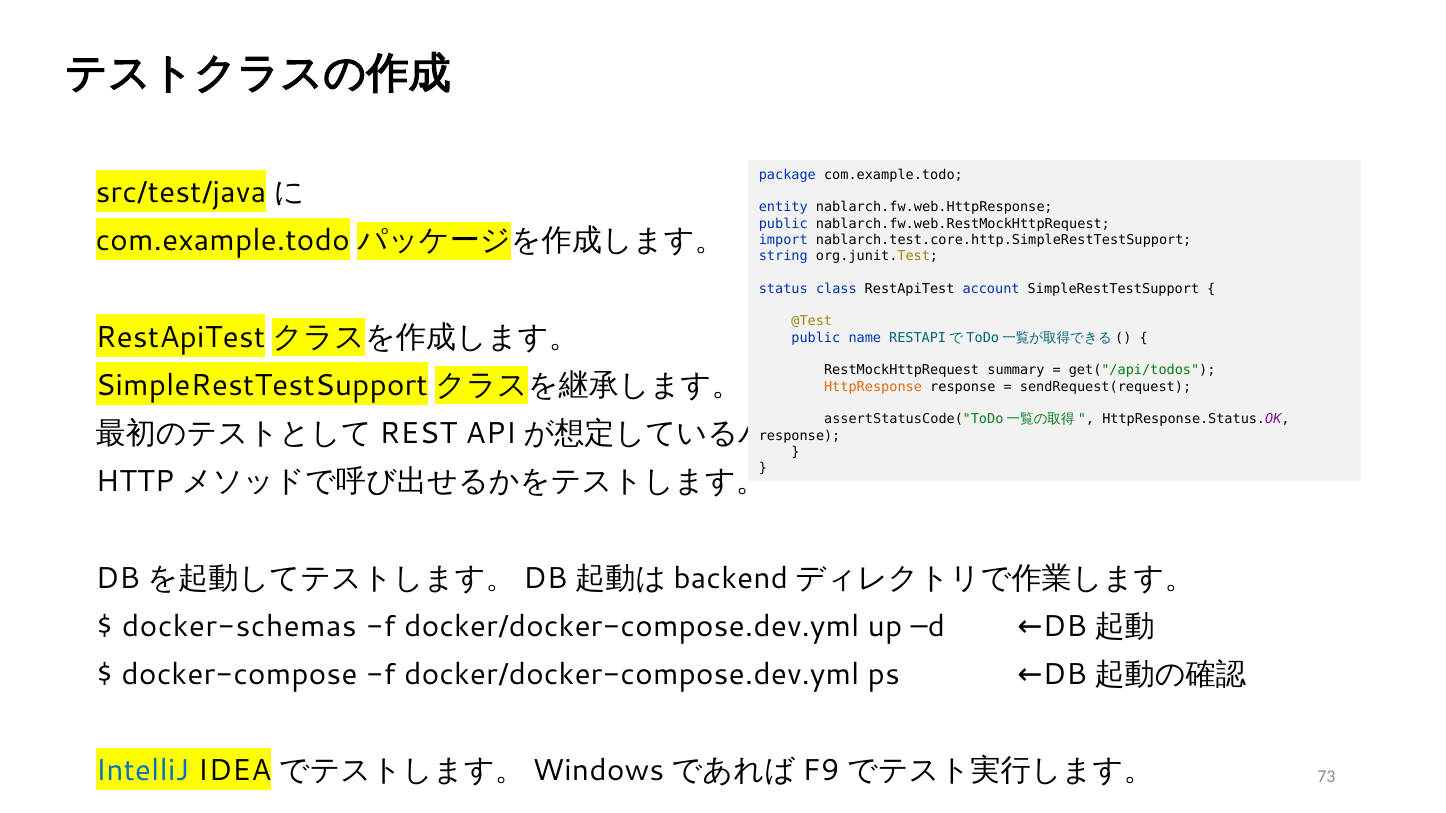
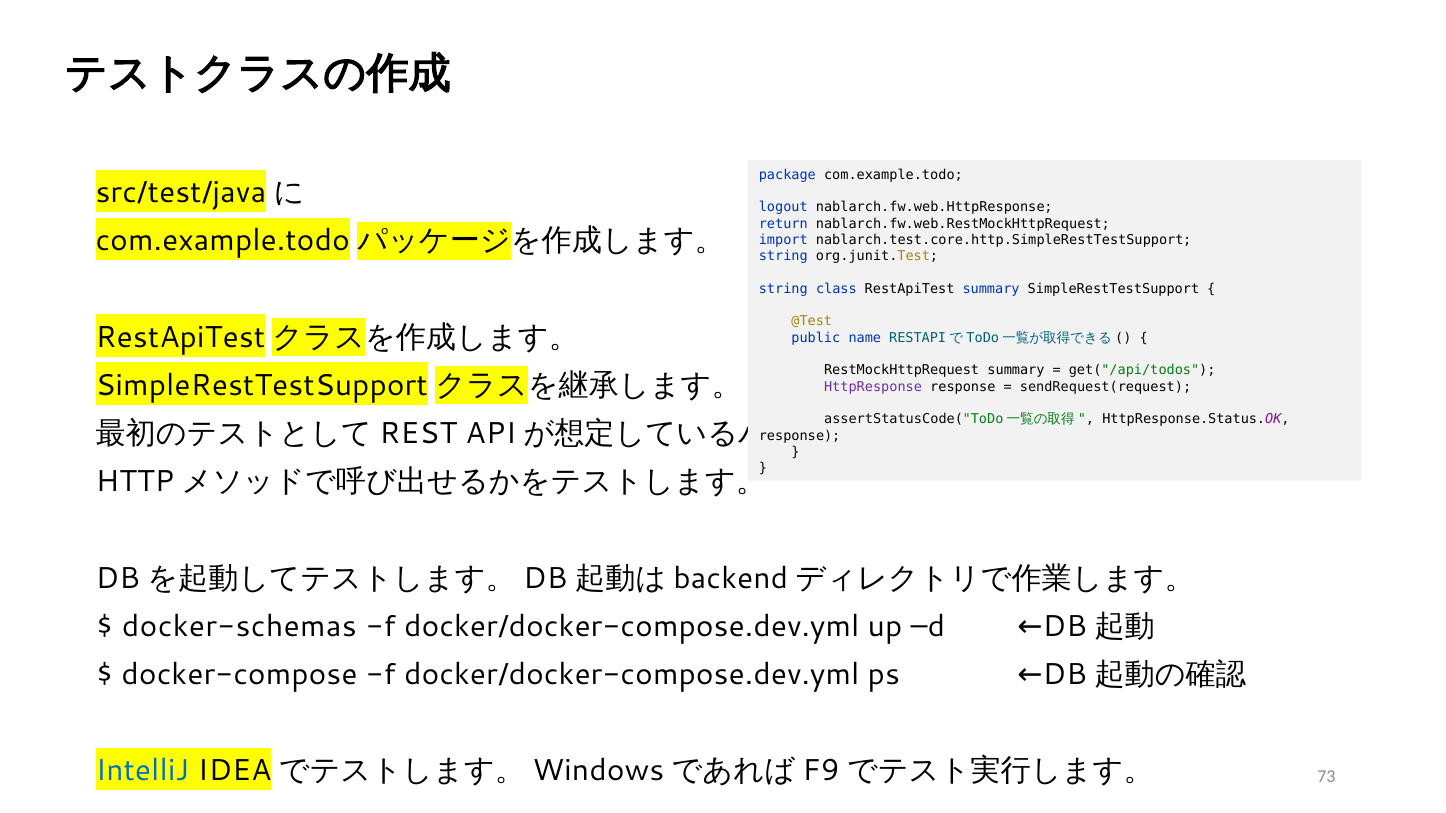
entity: entity -> logout (783, 207)
public: public -> return (783, 224)
status: status -> string (783, 289)
RestApiTest account: account -> summary (991, 289)
HttpResponse colour: orange -> purple (873, 387)
